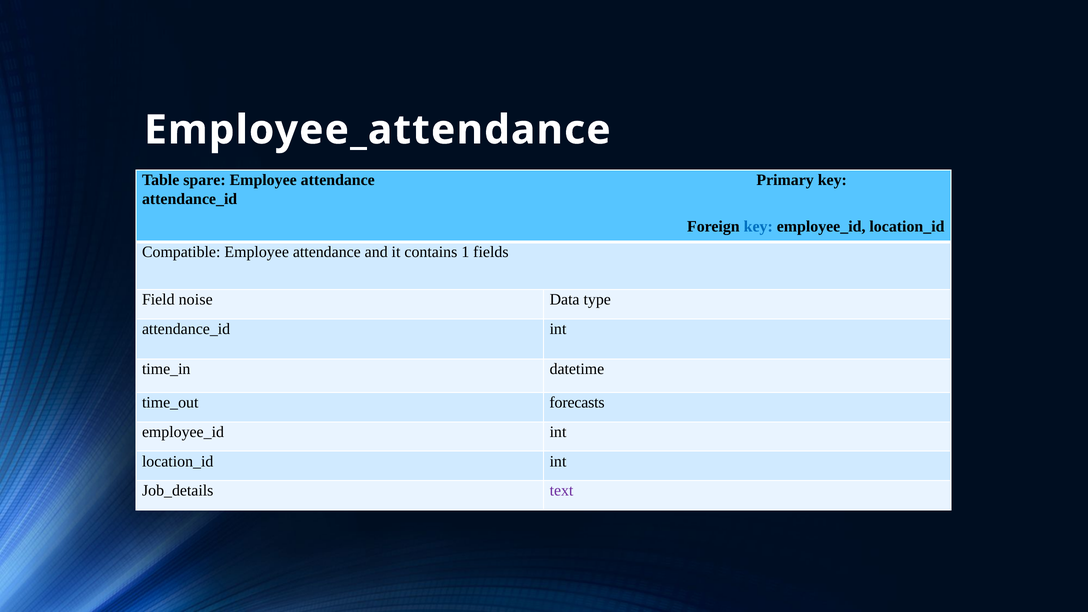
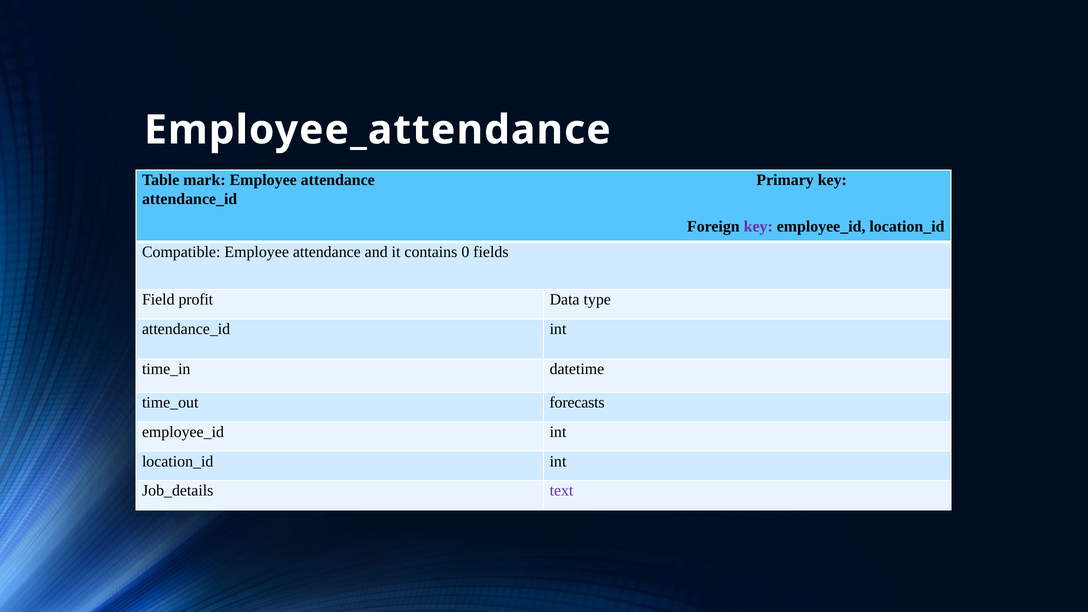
spare: spare -> mark (204, 180)
key colour: blue -> purple (758, 227)
1: 1 -> 0 (465, 252)
noise: noise -> profit (196, 300)
